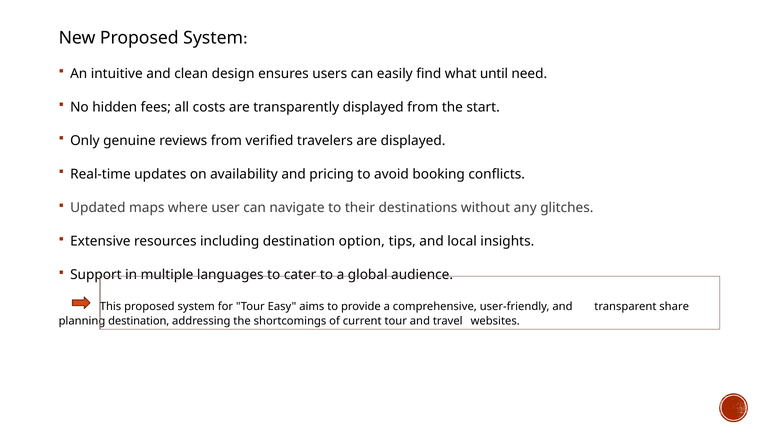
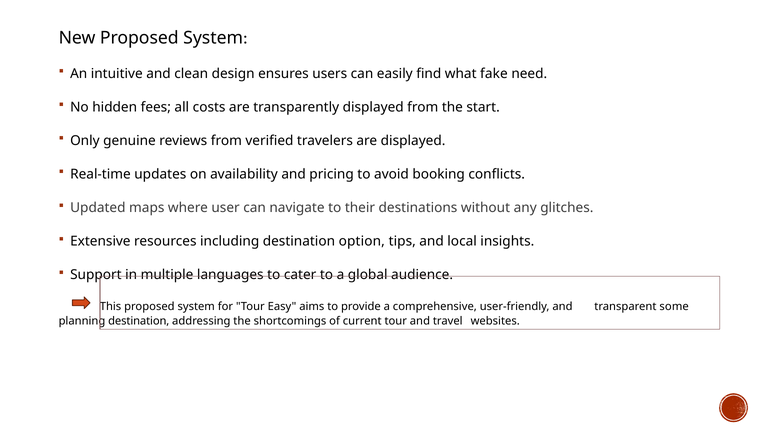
until: until -> fake (494, 74)
share: share -> some (674, 306)
